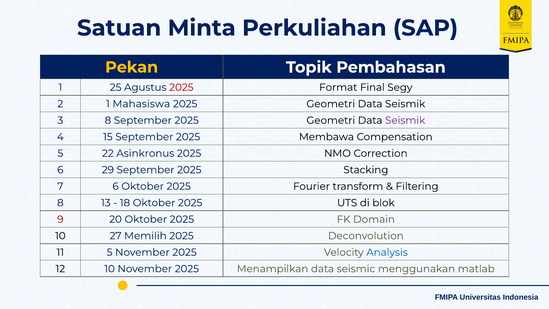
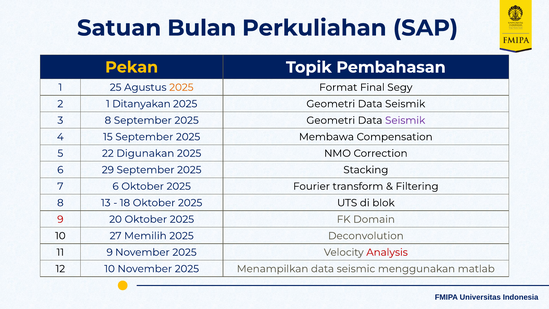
Minta: Minta -> Bulan (202, 28)
2025 colour: red -> orange (181, 87)
Mahasiswa: Mahasiswa -> Ditanyakan (141, 104)
Asinkronus: Asinkronus -> Digunakan (145, 153)
11 5: 5 -> 9 (110, 252)
Analysis colour: blue -> red (387, 252)
